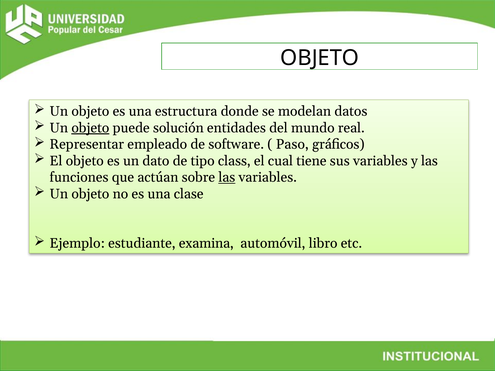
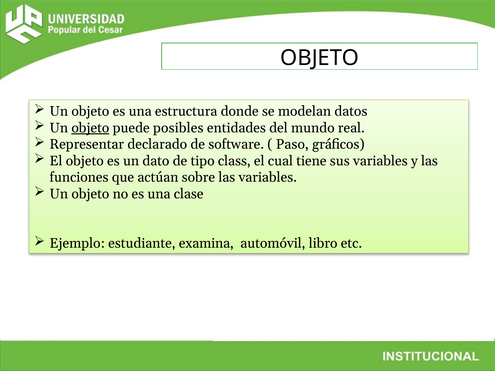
solución: solución -> posibles (178, 128)
empleado: empleado -> declarado (157, 145)
las underline: present -> none (227, 178)
